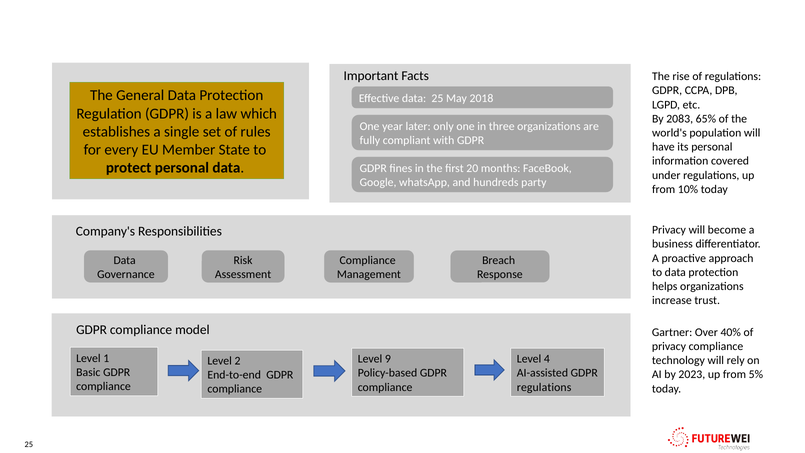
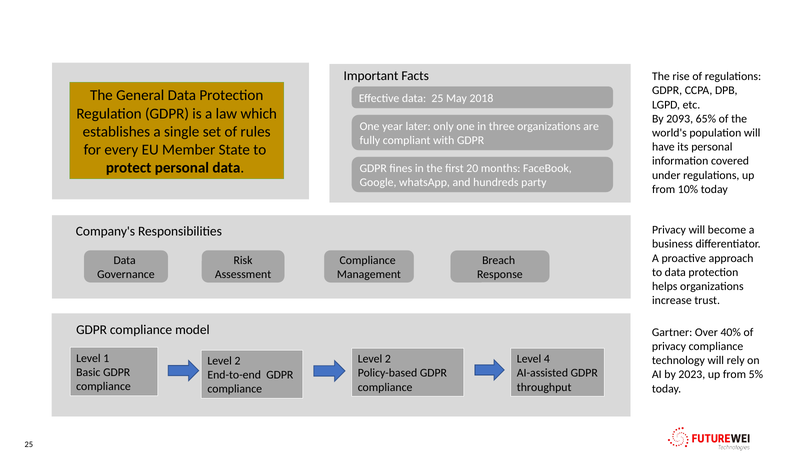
2083: 2083 -> 2093 (680, 119)
9: 9 -> 2 (388, 359)
regulations: regulations -> throughput (544, 387)
